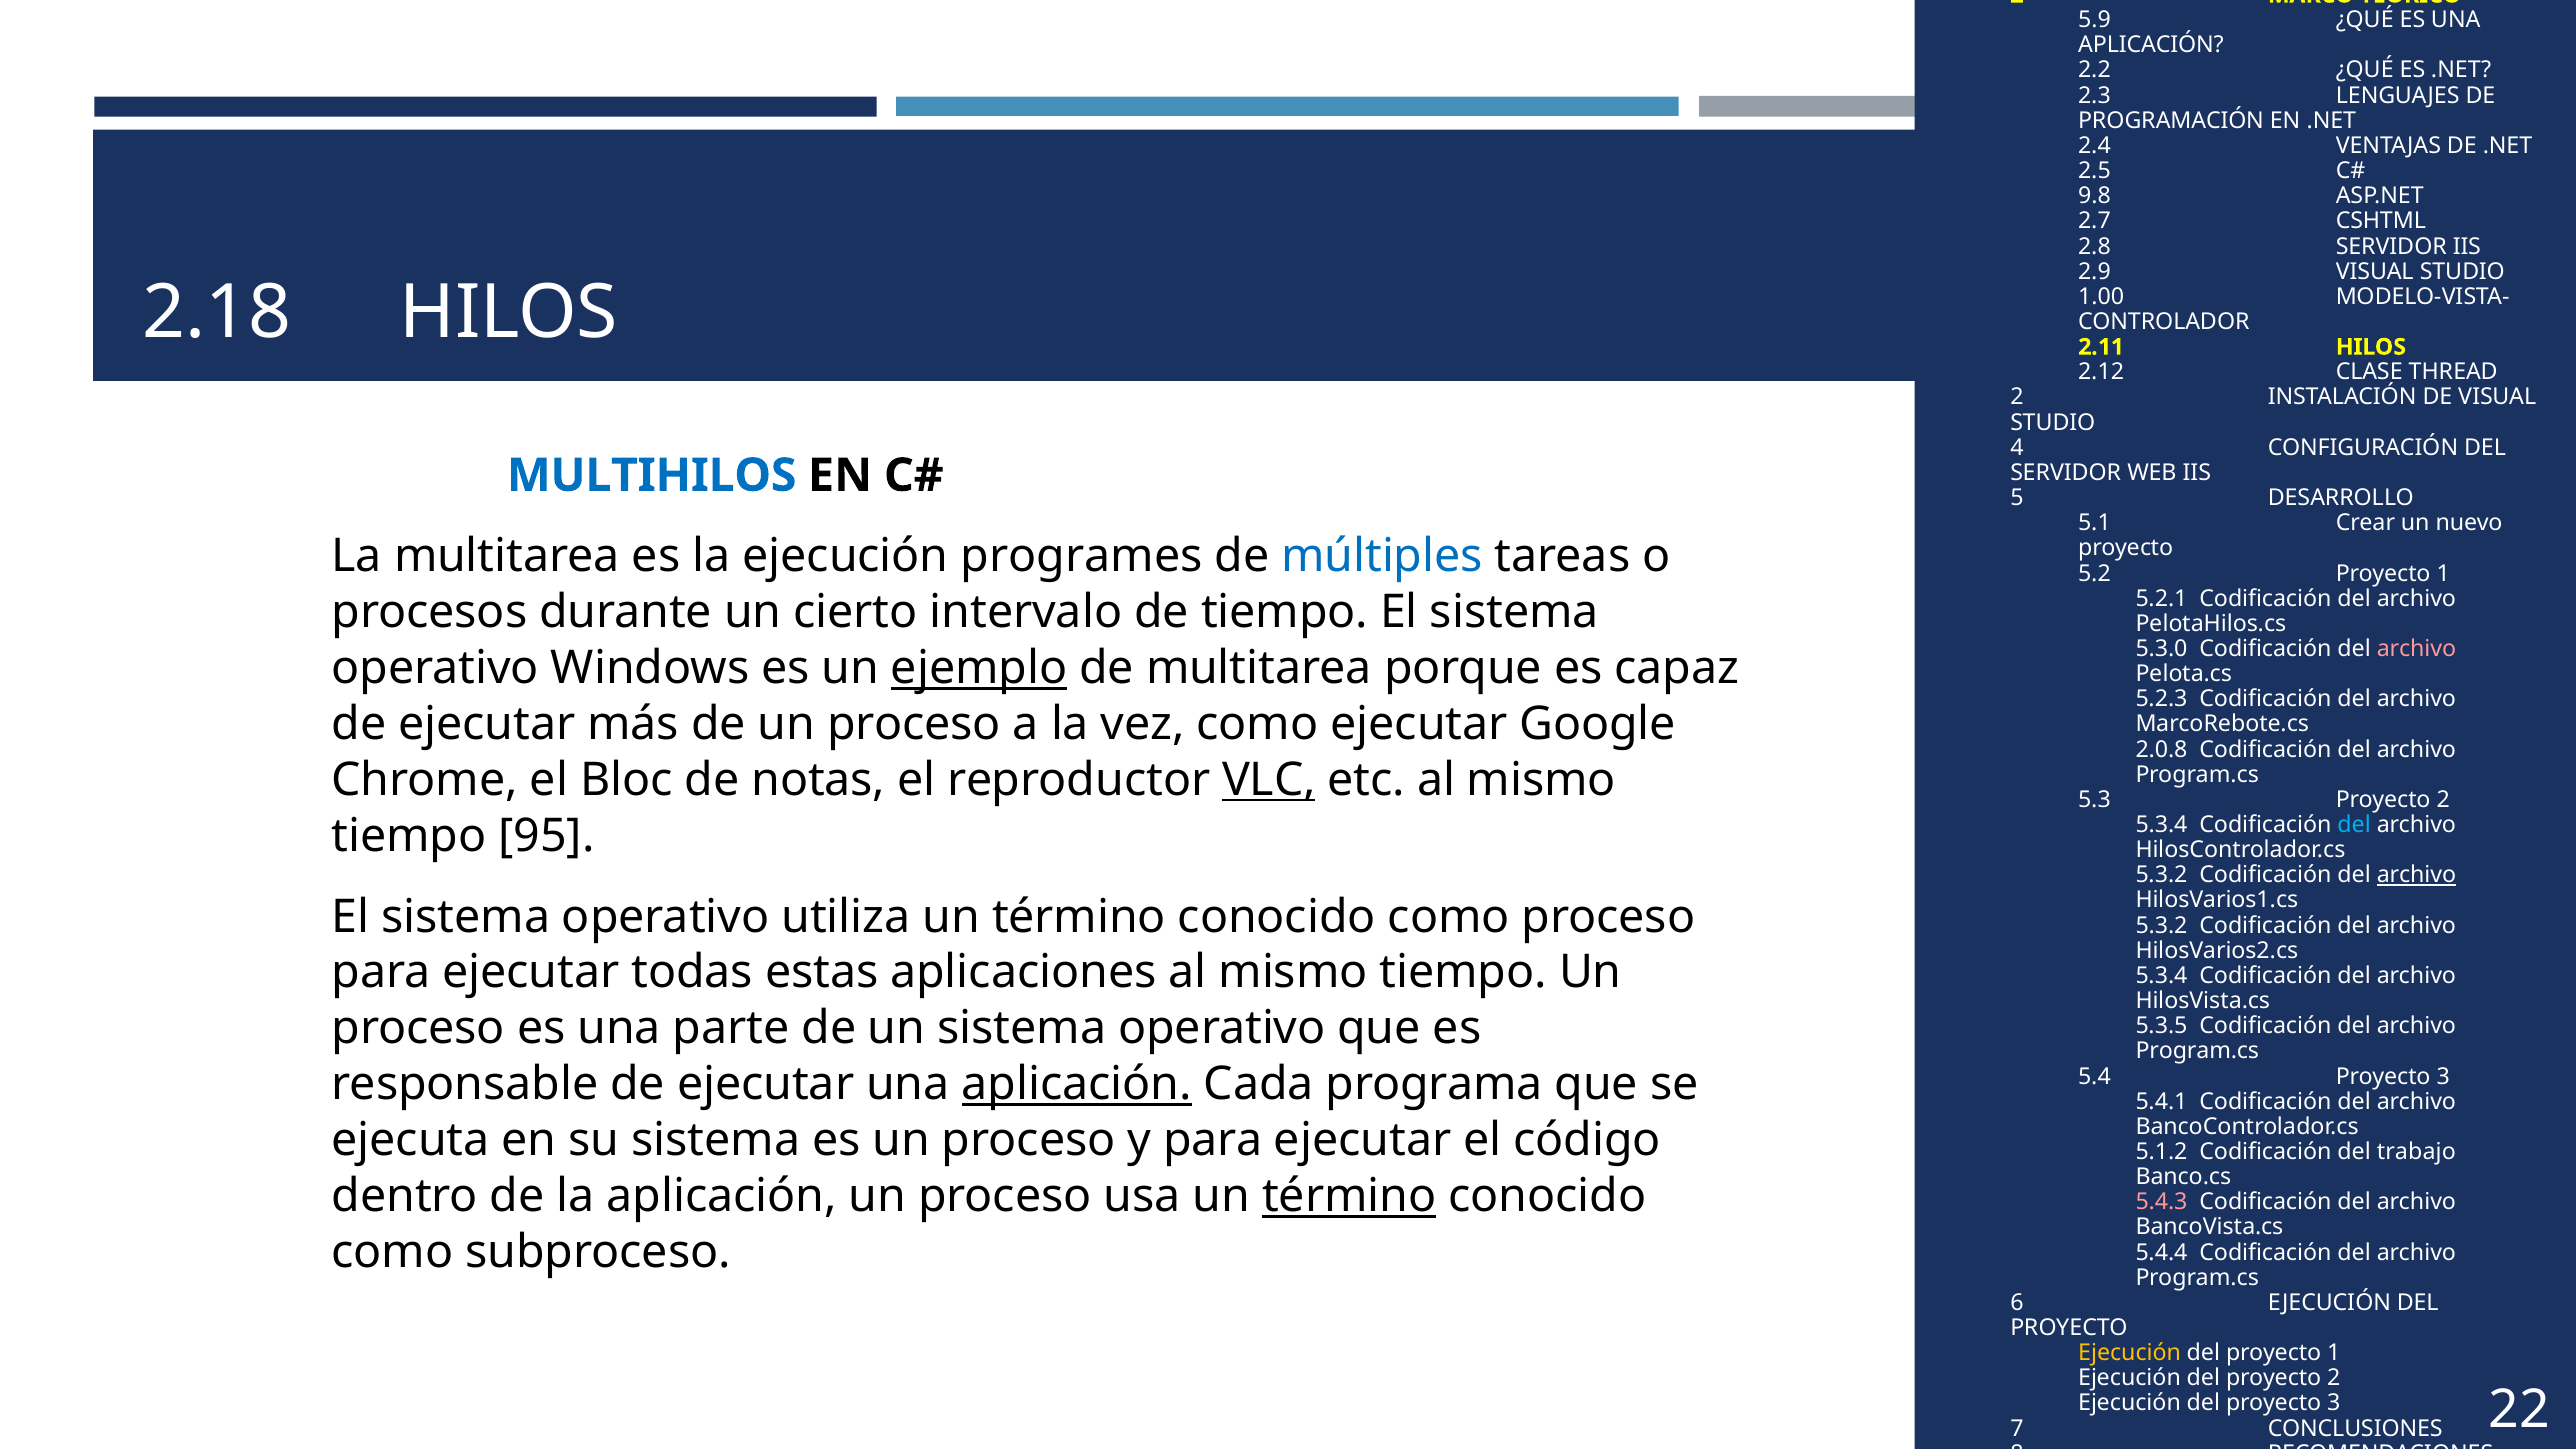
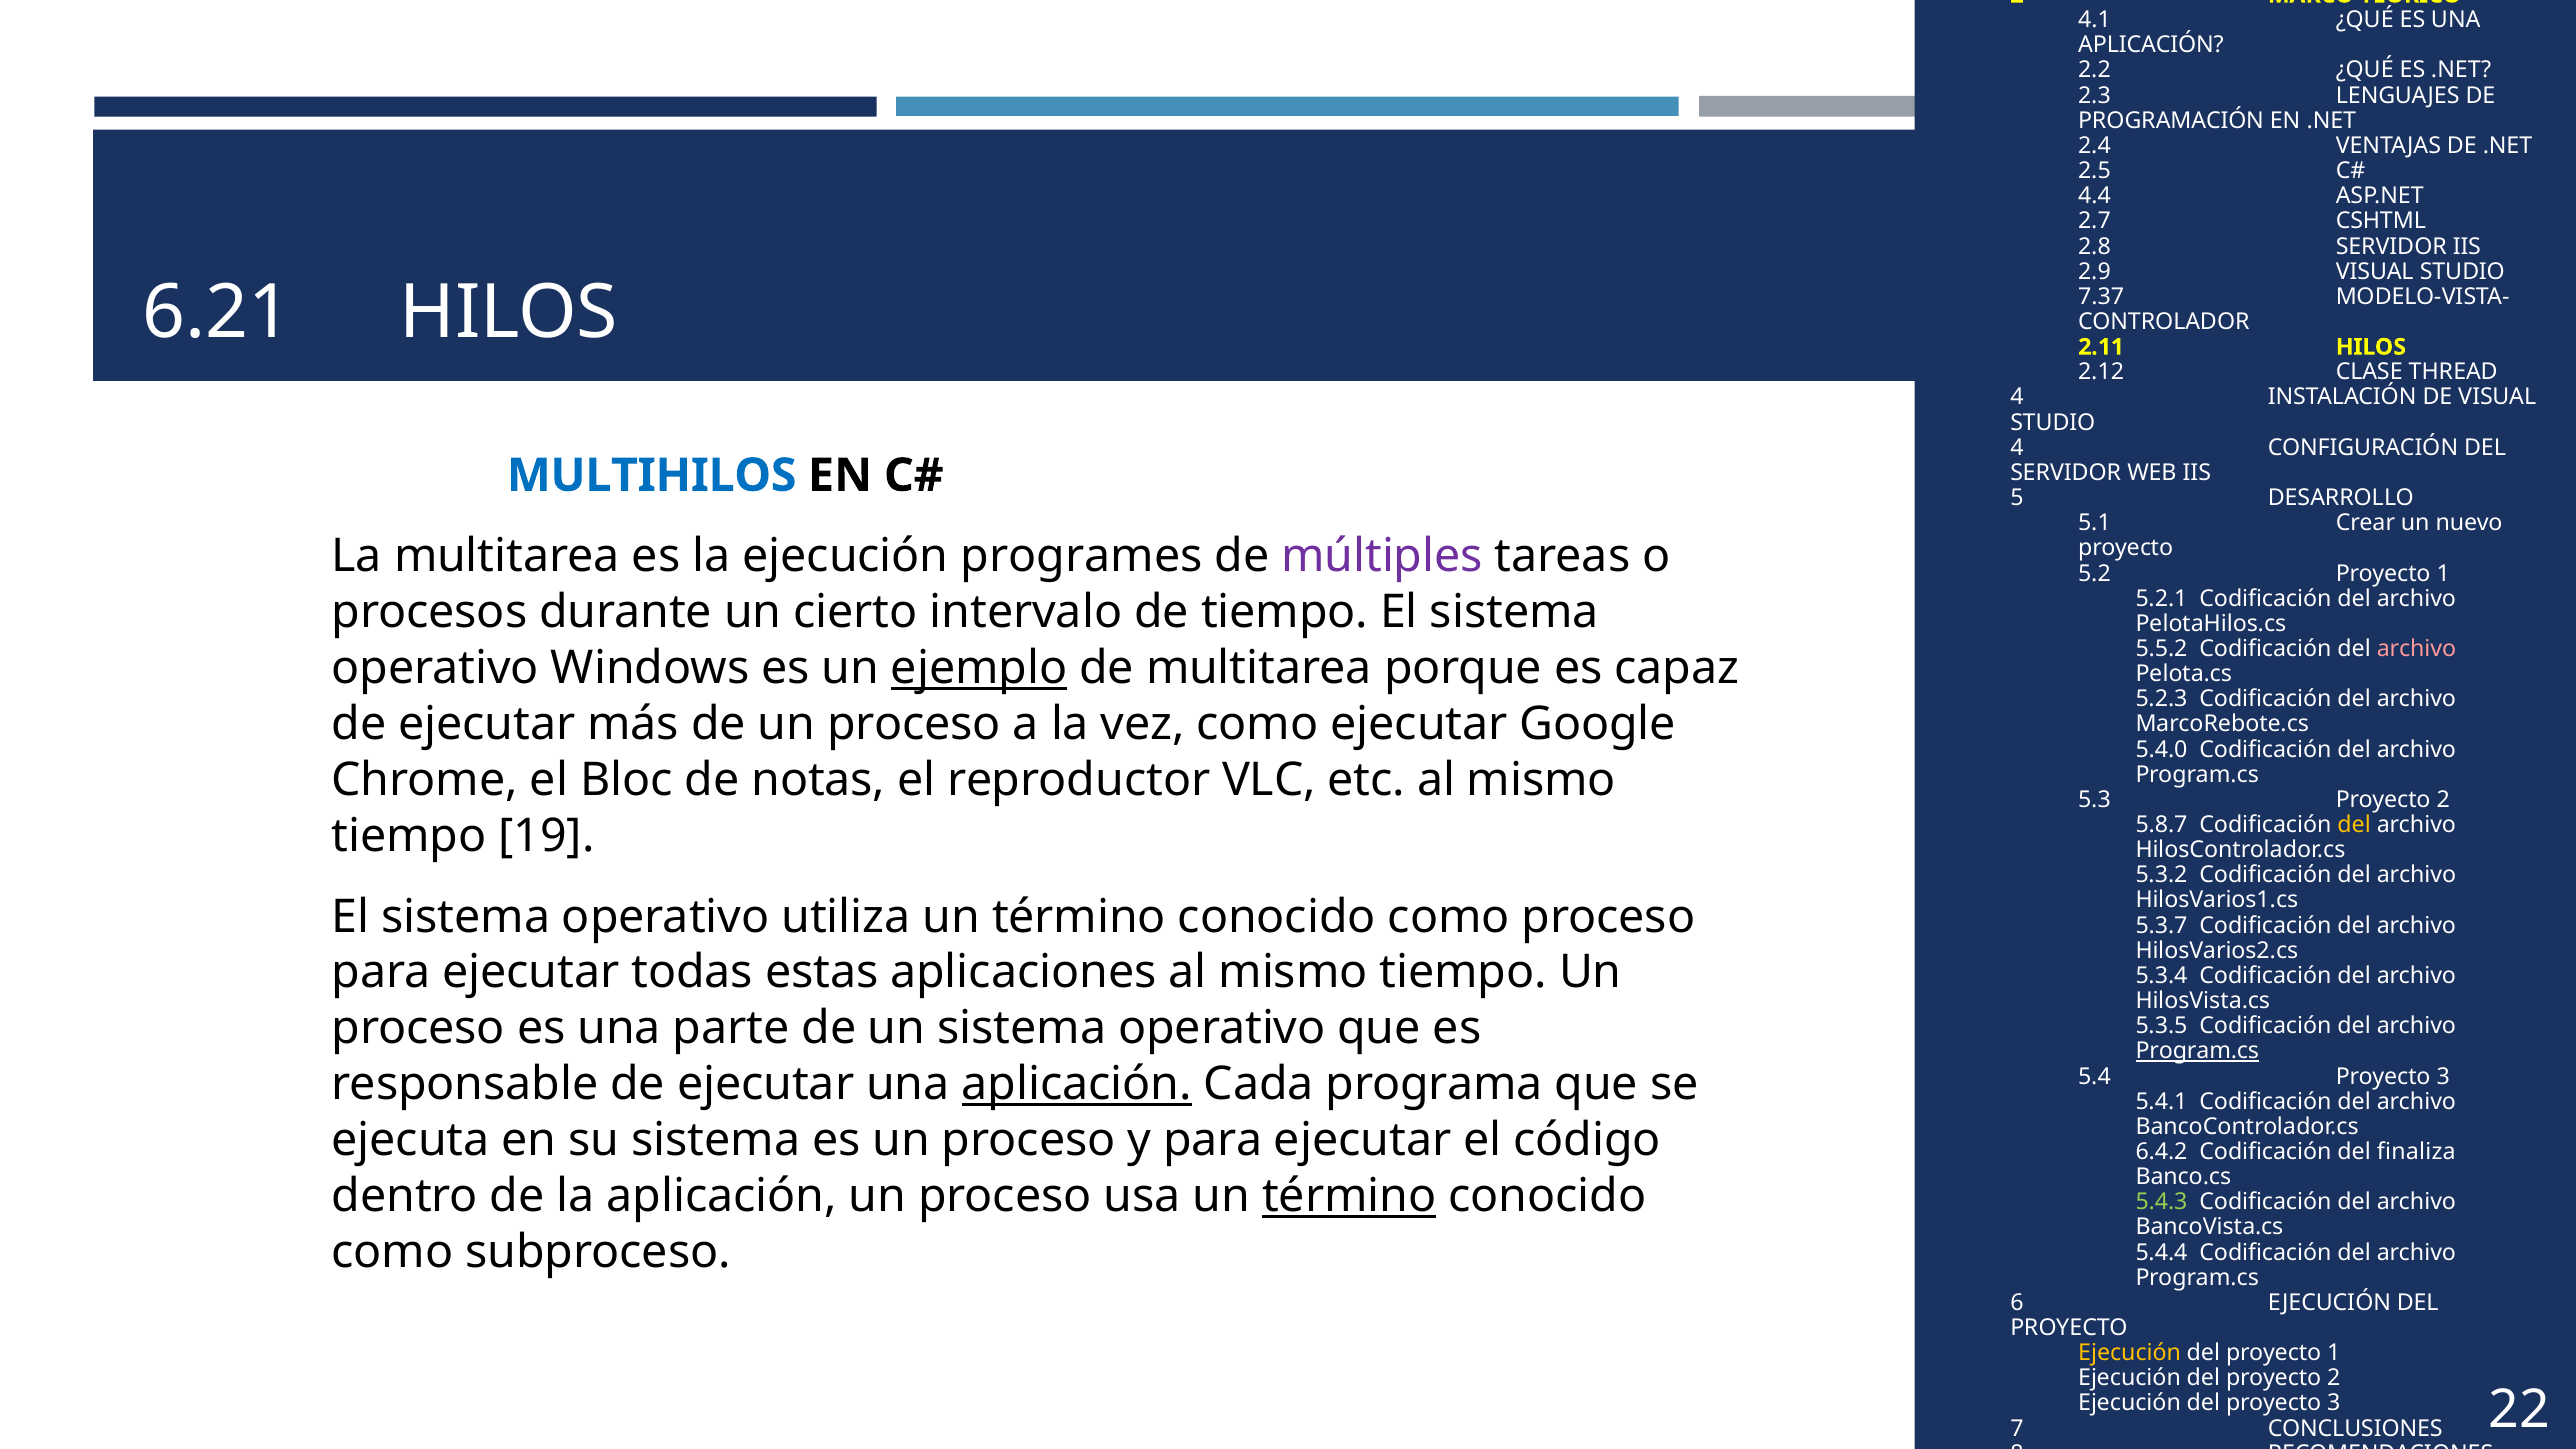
5.9: 5.9 -> 4.1 (2095, 20)
9.8: 9.8 -> 4.4 (2095, 196)
1.00: 1.00 -> 7.37 (2101, 297)
2.18: 2.18 -> 6.21 (217, 313)
2: 2 -> 4 (2017, 397)
múltiples colour: blue -> purple (1382, 556)
5.3.0: 5.3.0 -> 5.5.2 (2162, 649)
2.0.8: 2.0.8 -> 5.4.0 (2162, 749)
VLC underline: present -> none (1269, 780)
5.3.4: 5.3.4 -> 5.8.7 (2162, 825)
del colour: light blue -> yellow (2354, 825)
95: 95 -> 19 (546, 836)
archivo underline: present -> none (2416, 875)
5.3.2: 5.3.2 -> 5.3.7 (2162, 925)
Program.cs underline: none -> present (2197, 1051)
5.1.2: 5.1.2 -> 6.4.2 (2162, 1152)
trabajo: trabajo -> finaliza (2416, 1152)
5.4.3 colour: pink -> light green (2162, 1202)
